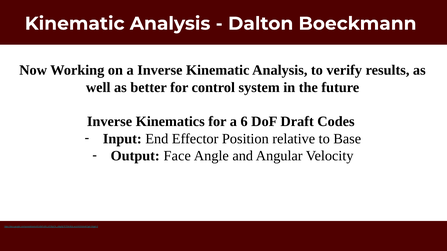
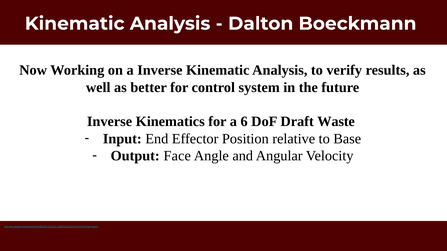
Codes: Codes -> Waste (336, 122)
